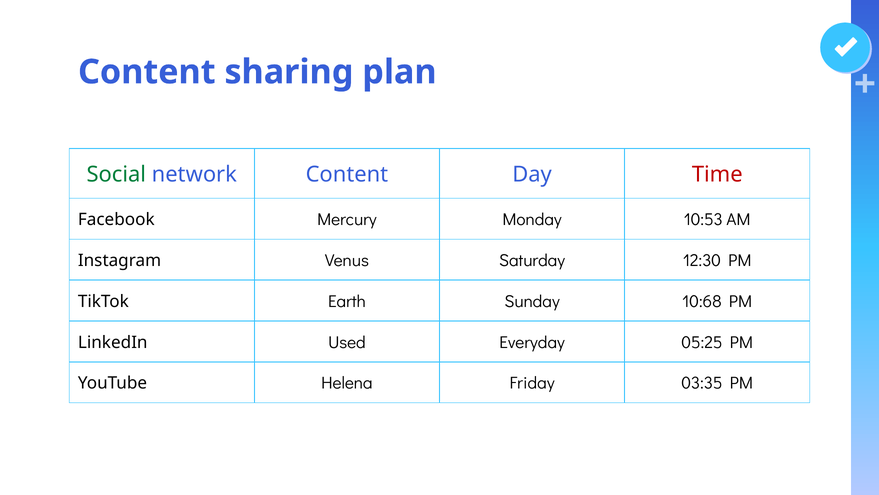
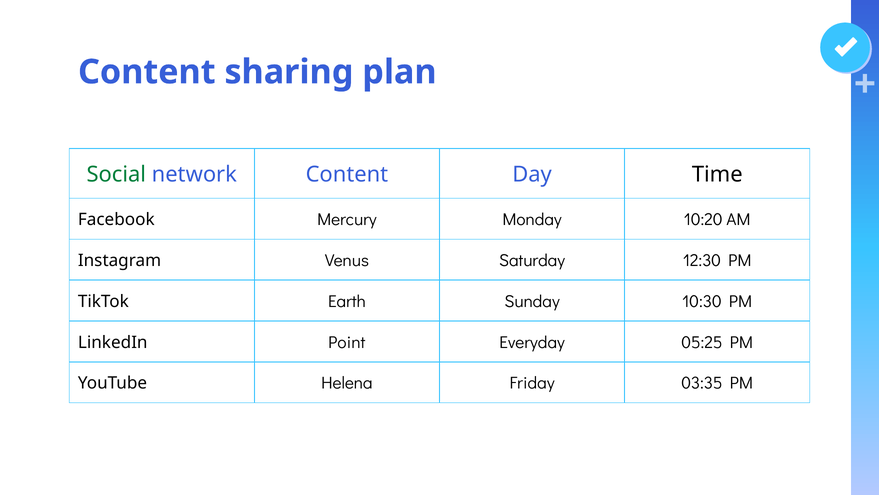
Time colour: red -> black (717, 174)
10:53: 10:53 -> 10:20 (703, 220)
10:68: 10:68 -> 10:30 (702, 301)
Used: Used -> Point (347, 342)
